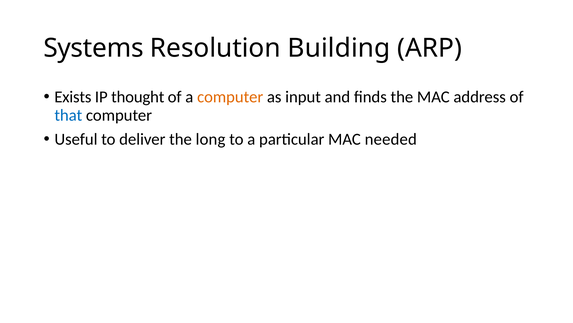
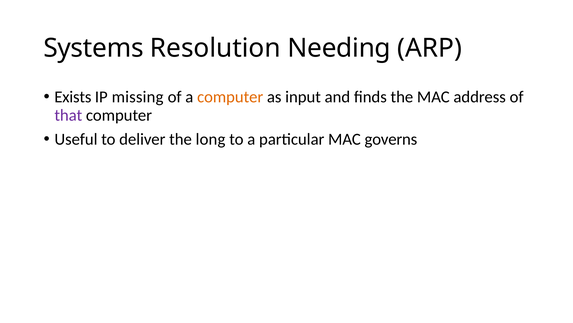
Building: Building -> Needing (339, 48)
thought: thought -> missing (138, 97)
that colour: blue -> purple (68, 115)
needed: needed -> governs (391, 139)
